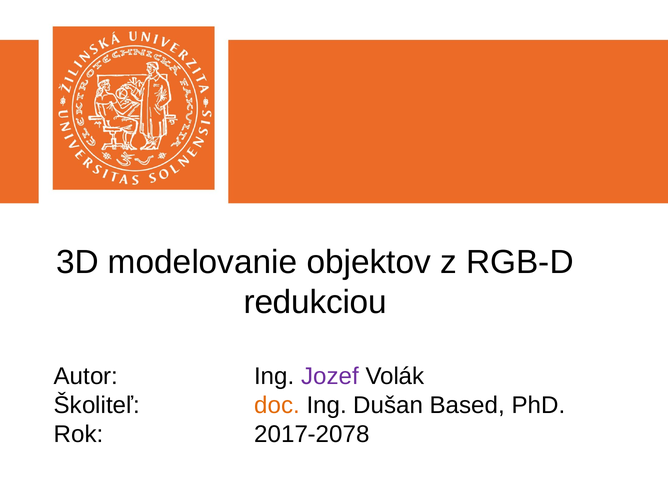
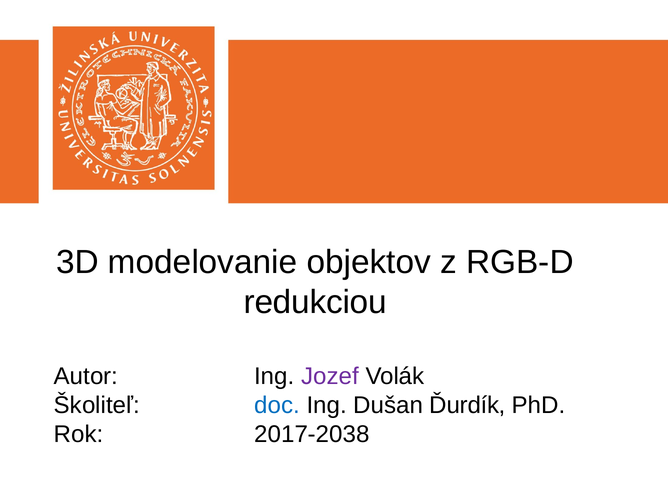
doc colour: orange -> blue (277, 405)
Based: Based -> Ďurdík (468, 405)
2017-2078: 2017-2078 -> 2017-2038 (312, 434)
